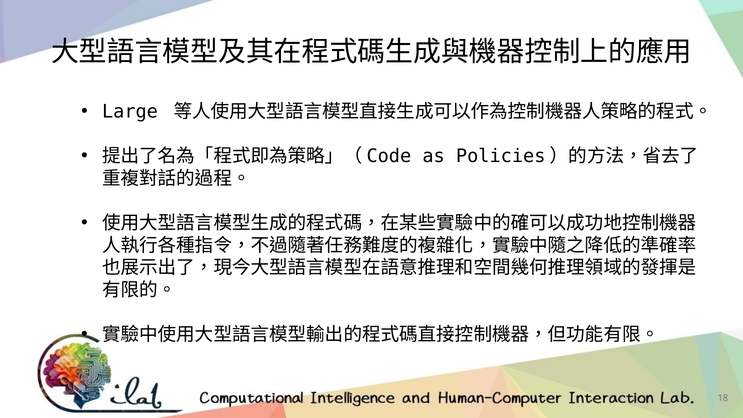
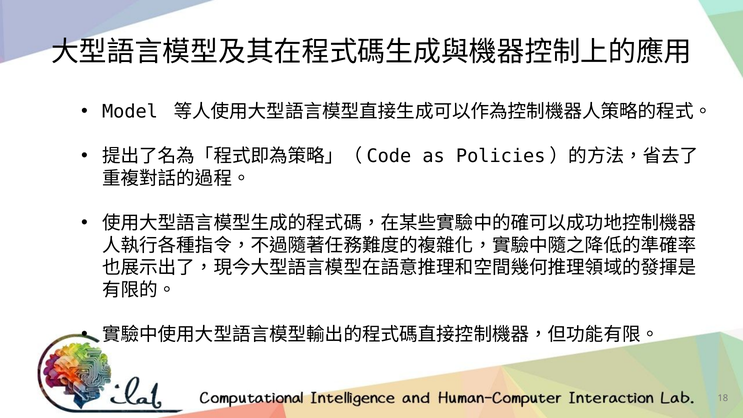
Large: Large -> Model (130, 112)
